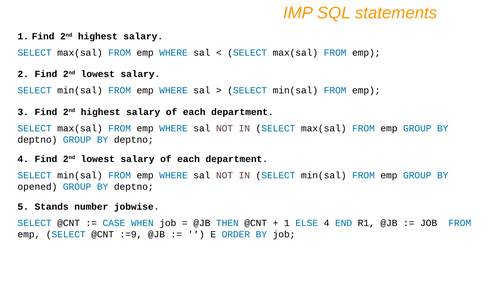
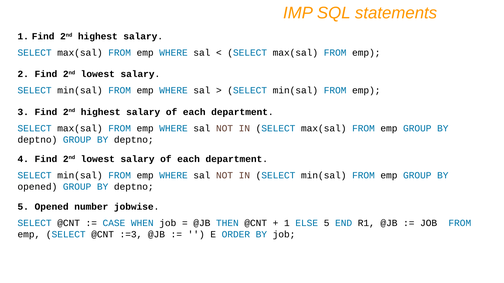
5 Stands: Stands -> Opened (52, 207)
ELSE 4: 4 -> 5 (327, 223)
:=9: :=9 -> :=3 (131, 235)
